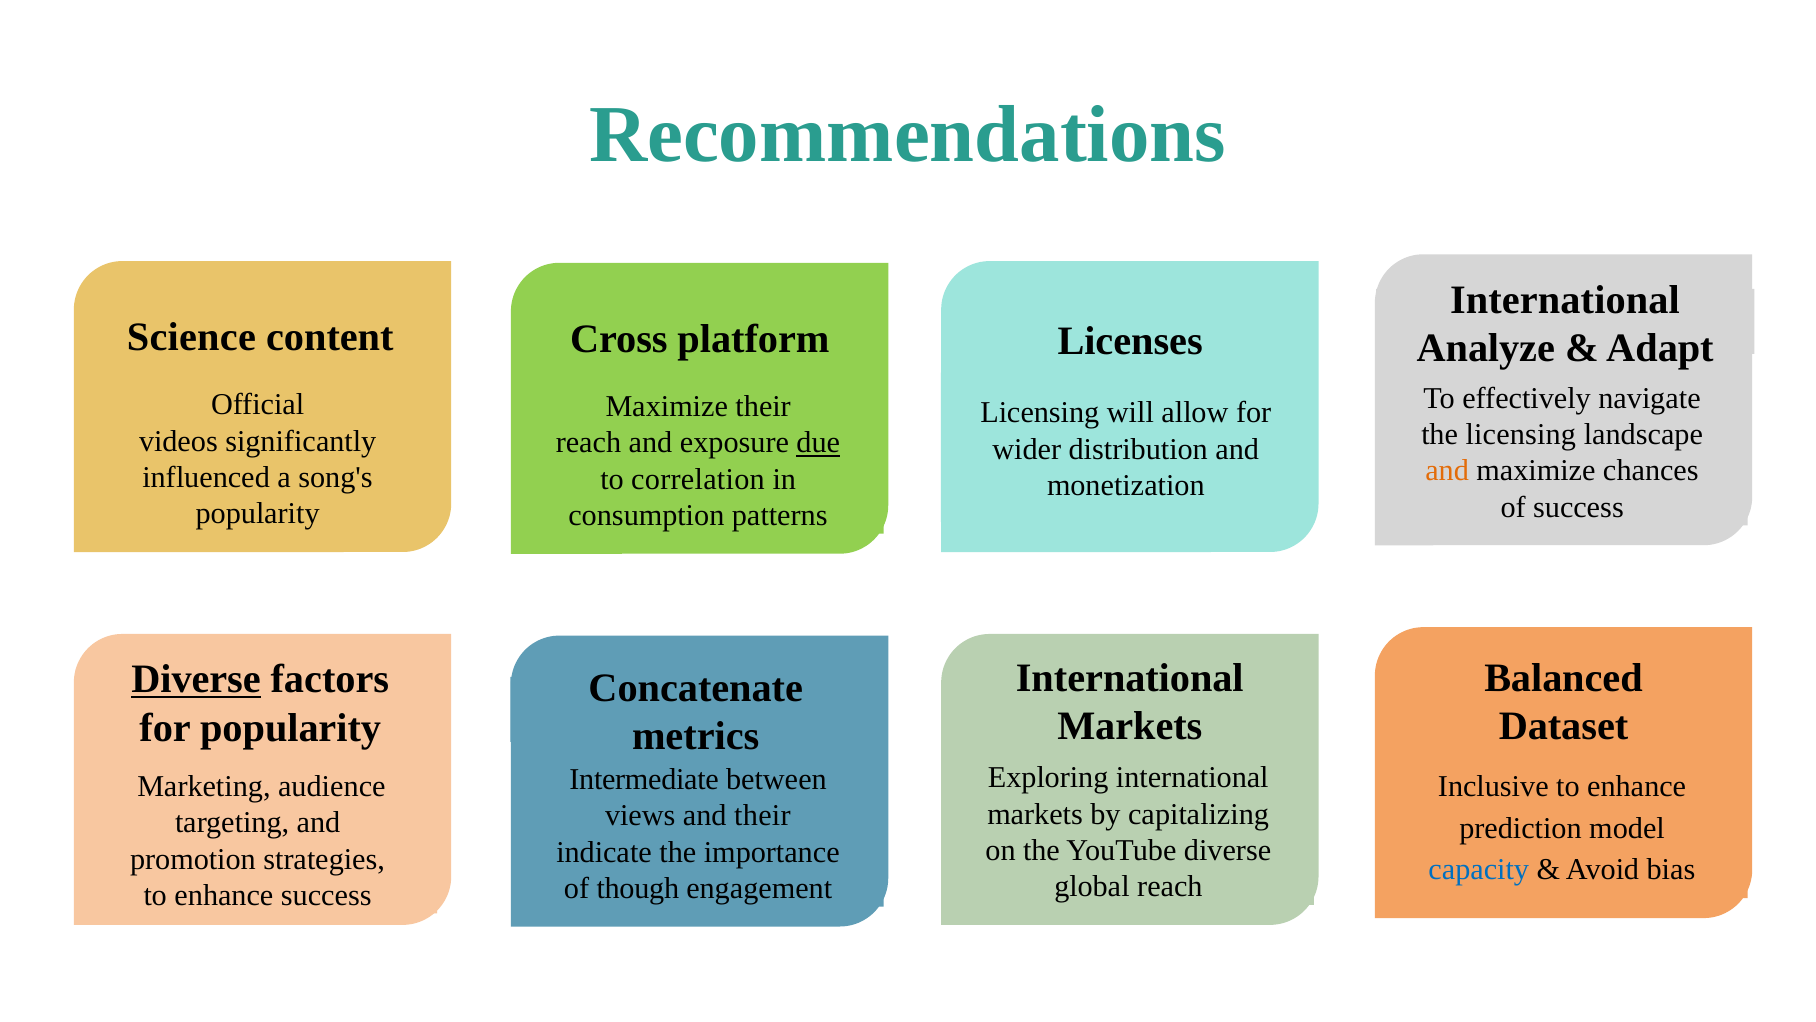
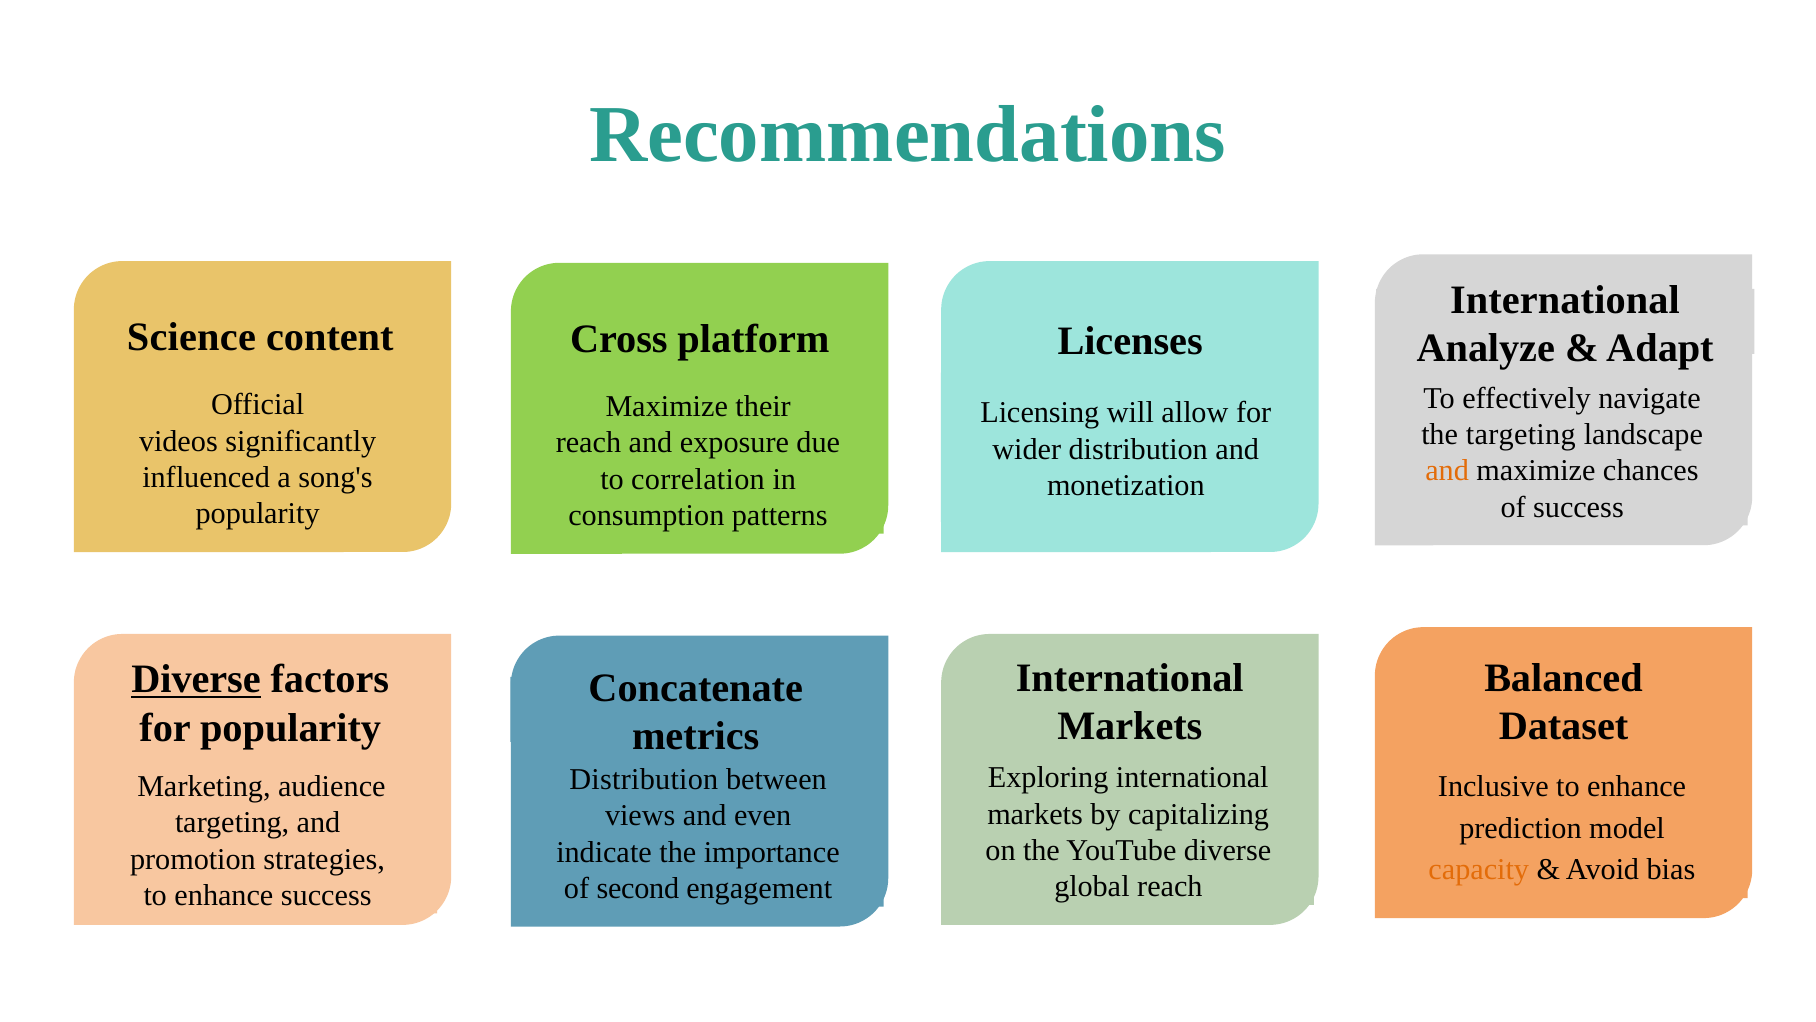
the licensing: licensing -> targeting (1521, 434)
due underline: present -> none (818, 443)
Intermediate: Intermediate -> Distribution (644, 779)
and their: their -> even (763, 816)
capacity colour: blue -> orange (1479, 869)
though: though -> second (638, 888)
